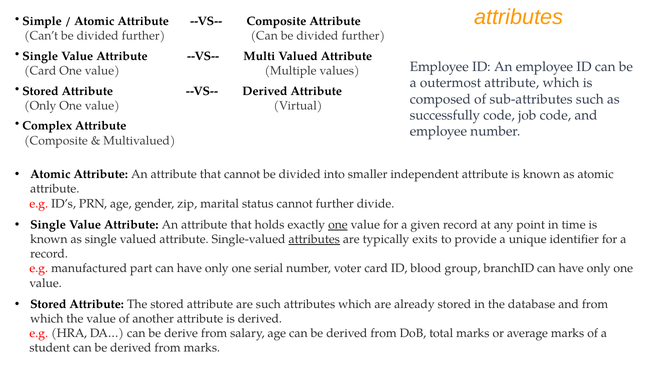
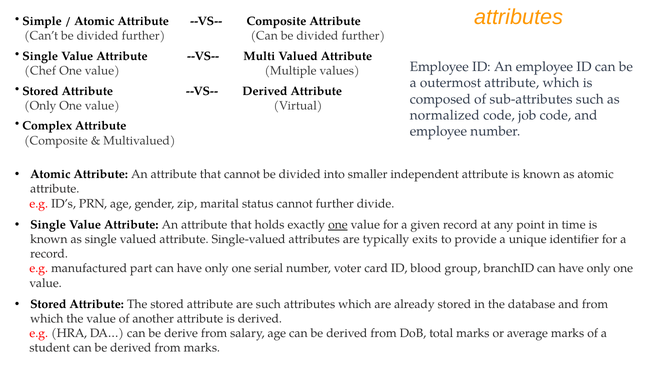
Card: Card -> Chef (40, 71)
successfully: successfully -> normalized (445, 115)
attributes underline: present -> none (314, 239)
